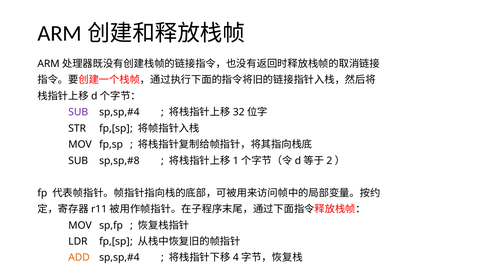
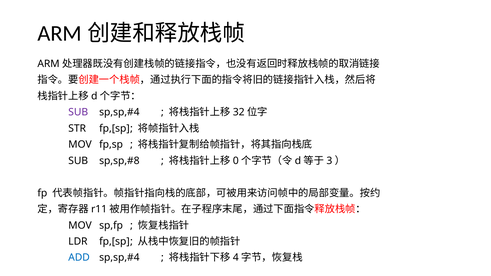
1: 1 -> 0 (236, 161)
2: 2 -> 3 (329, 161)
ADD colour: orange -> blue (79, 258)
